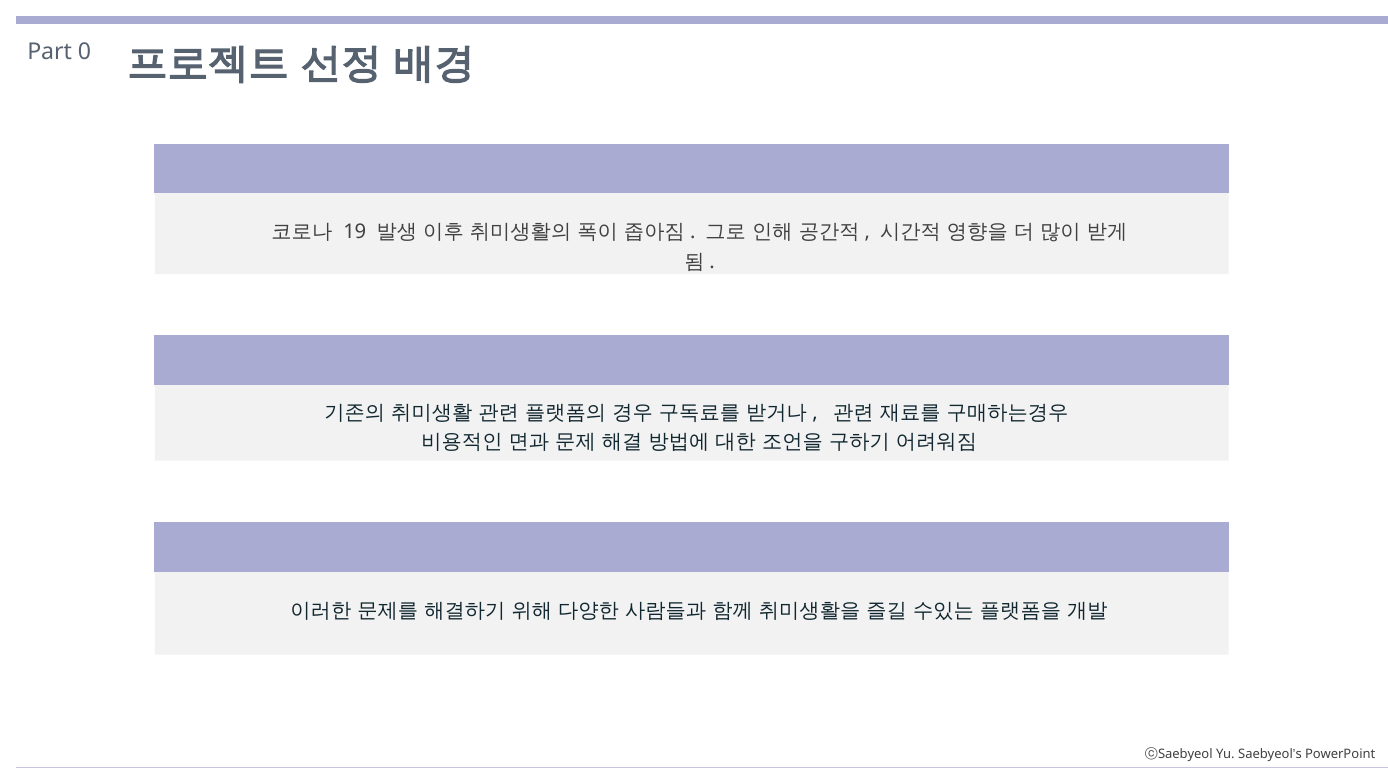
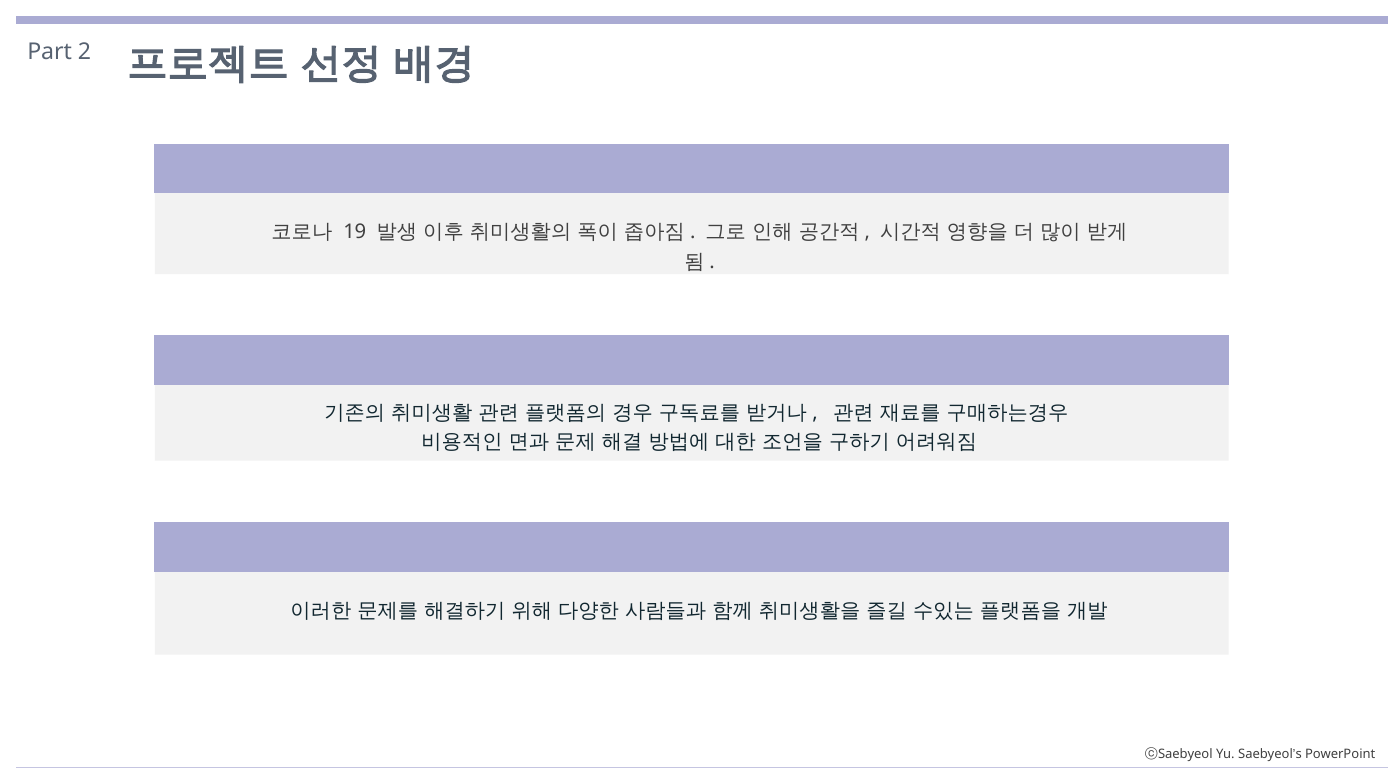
0: 0 -> 2 (85, 52)
